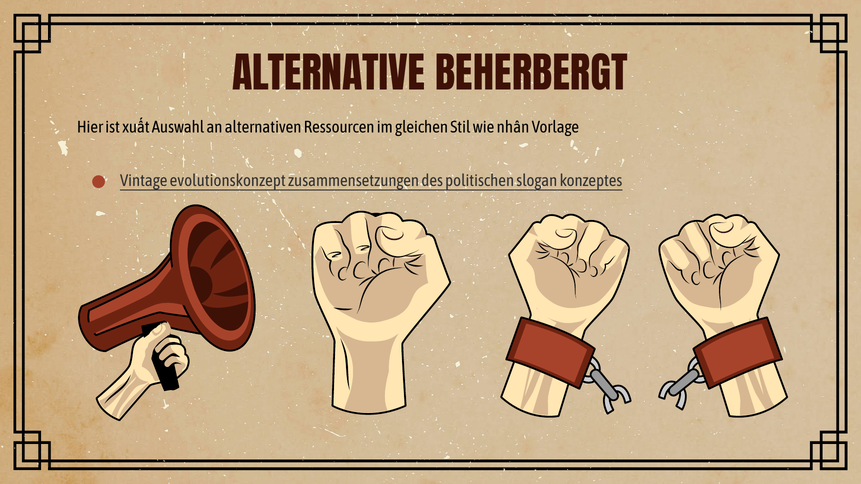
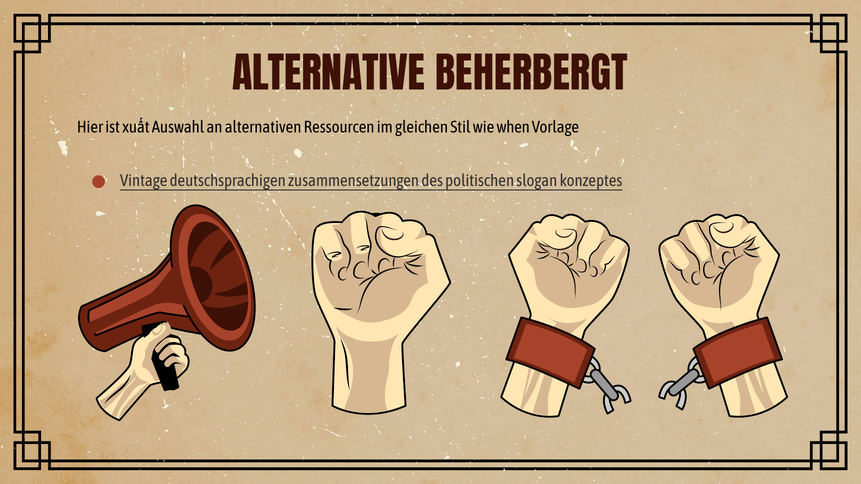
nhân: nhân -> when (513, 127)
evolutionskonzept: evolutionskonzept -> deutschsprachigen (228, 181)
